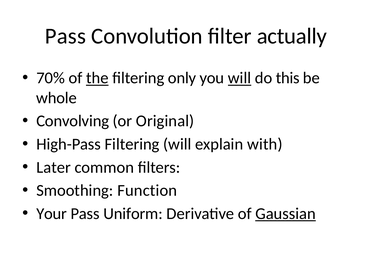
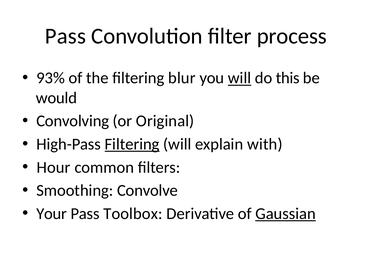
actually: actually -> process (292, 36)
70%: 70% -> 93% (51, 78)
the underline: present -> none (97, 78)
only: only -> blur (182, 78)
whole: whole -> would (56, 98)
Filtering underline: none -> present (132, 144)
Later: Later -> Hour (54, 167)
Function: Function -> Convolve (147, 191)
Uniform: Uniform -> Toolbox (133, 214)
